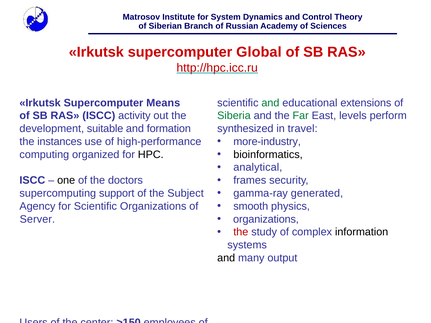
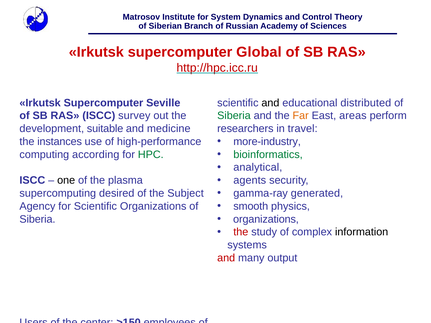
Means: Means -> Seville (163, 103)
and colour: green -> black (270, 103)
extensions: extensions -> distributed (366, 103)
activity: activity -> survey (134, 116)
Far colour: green -> orange (301, 116)
levels: levels -> areas (353, 116)
formation: formation -> medicine (169, 129)
synthesized: synthesized -> researchers (245, 129)
bioinformatics colour: black -> green (268, 155)
organized: organized -> according (96, 155)
HPC colour: black -> green (151, 155)
frames: frames -> agents (250, 181)
doctors: doctors -> plasma (125, 181)
support: support -> desired (117, 193)
Server: Server -> Siberia (37, 219)
and colour: black -> red (226, 258)
